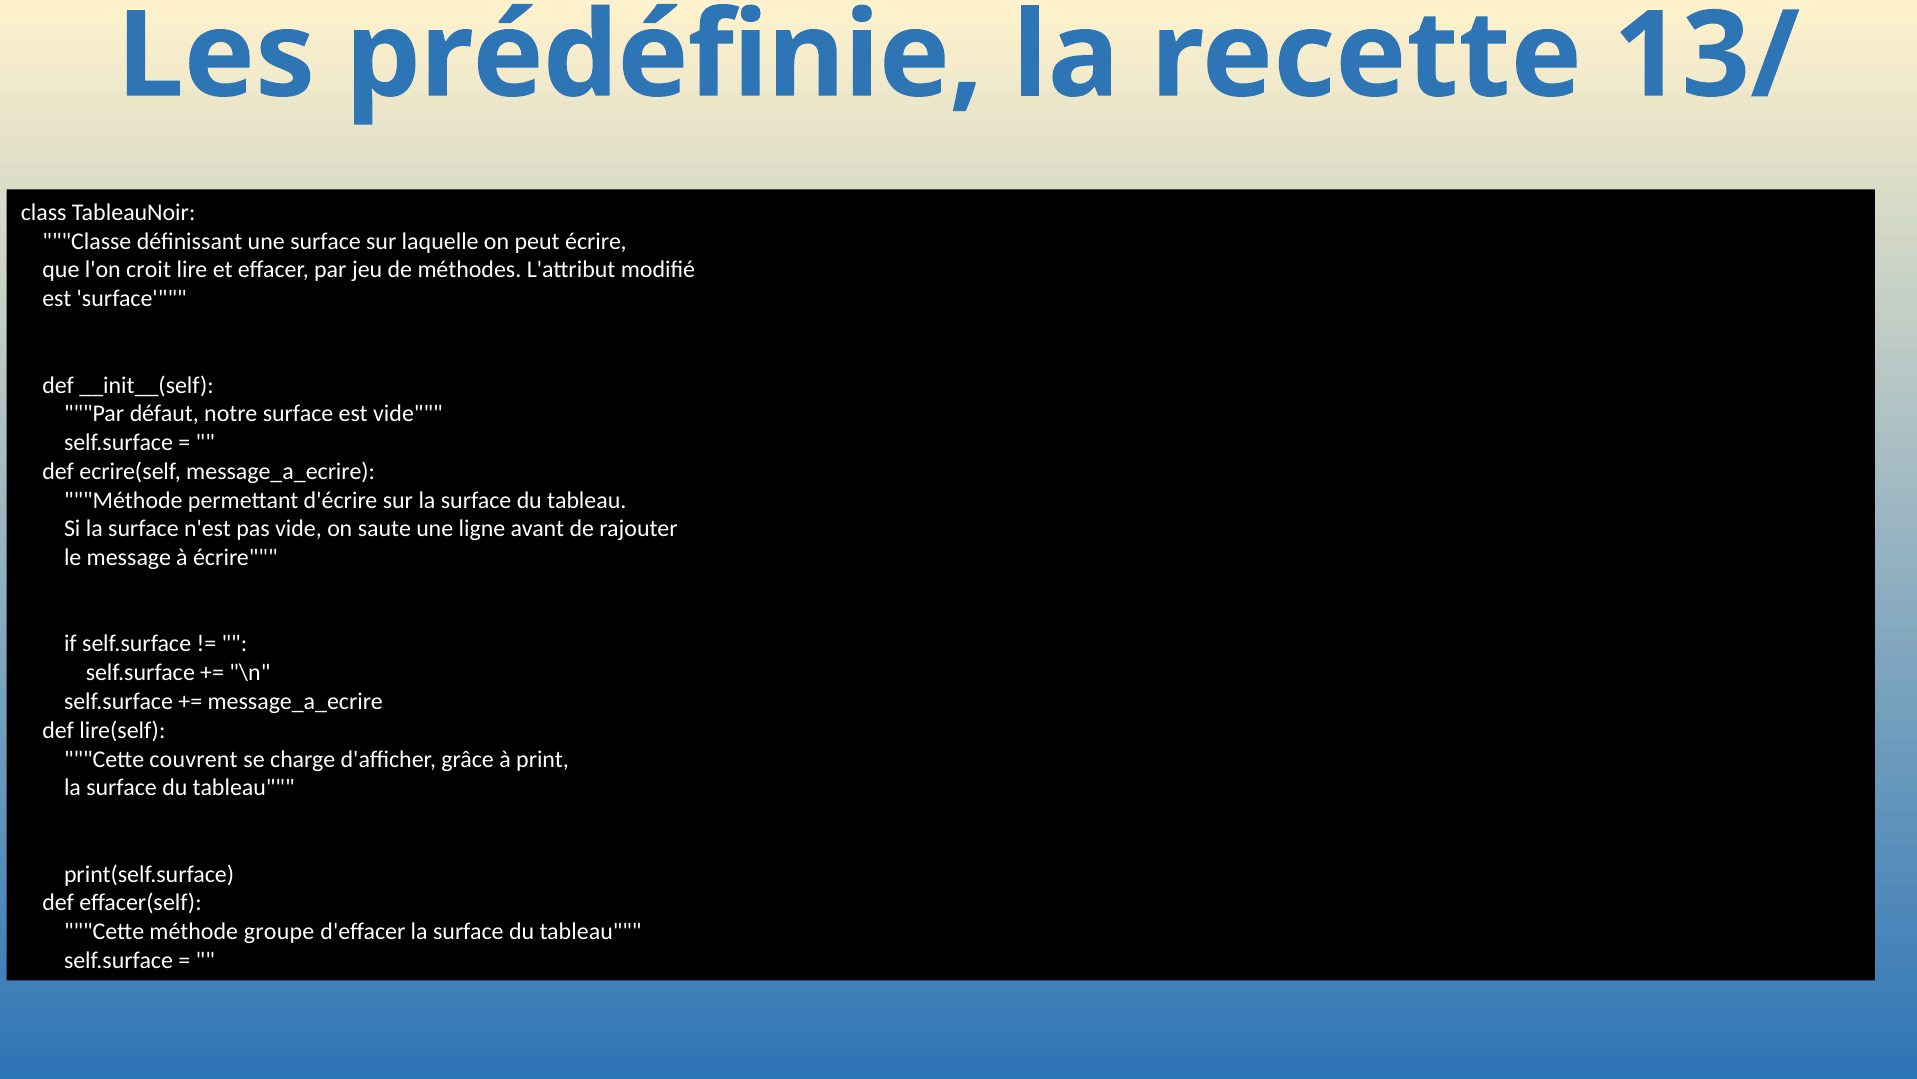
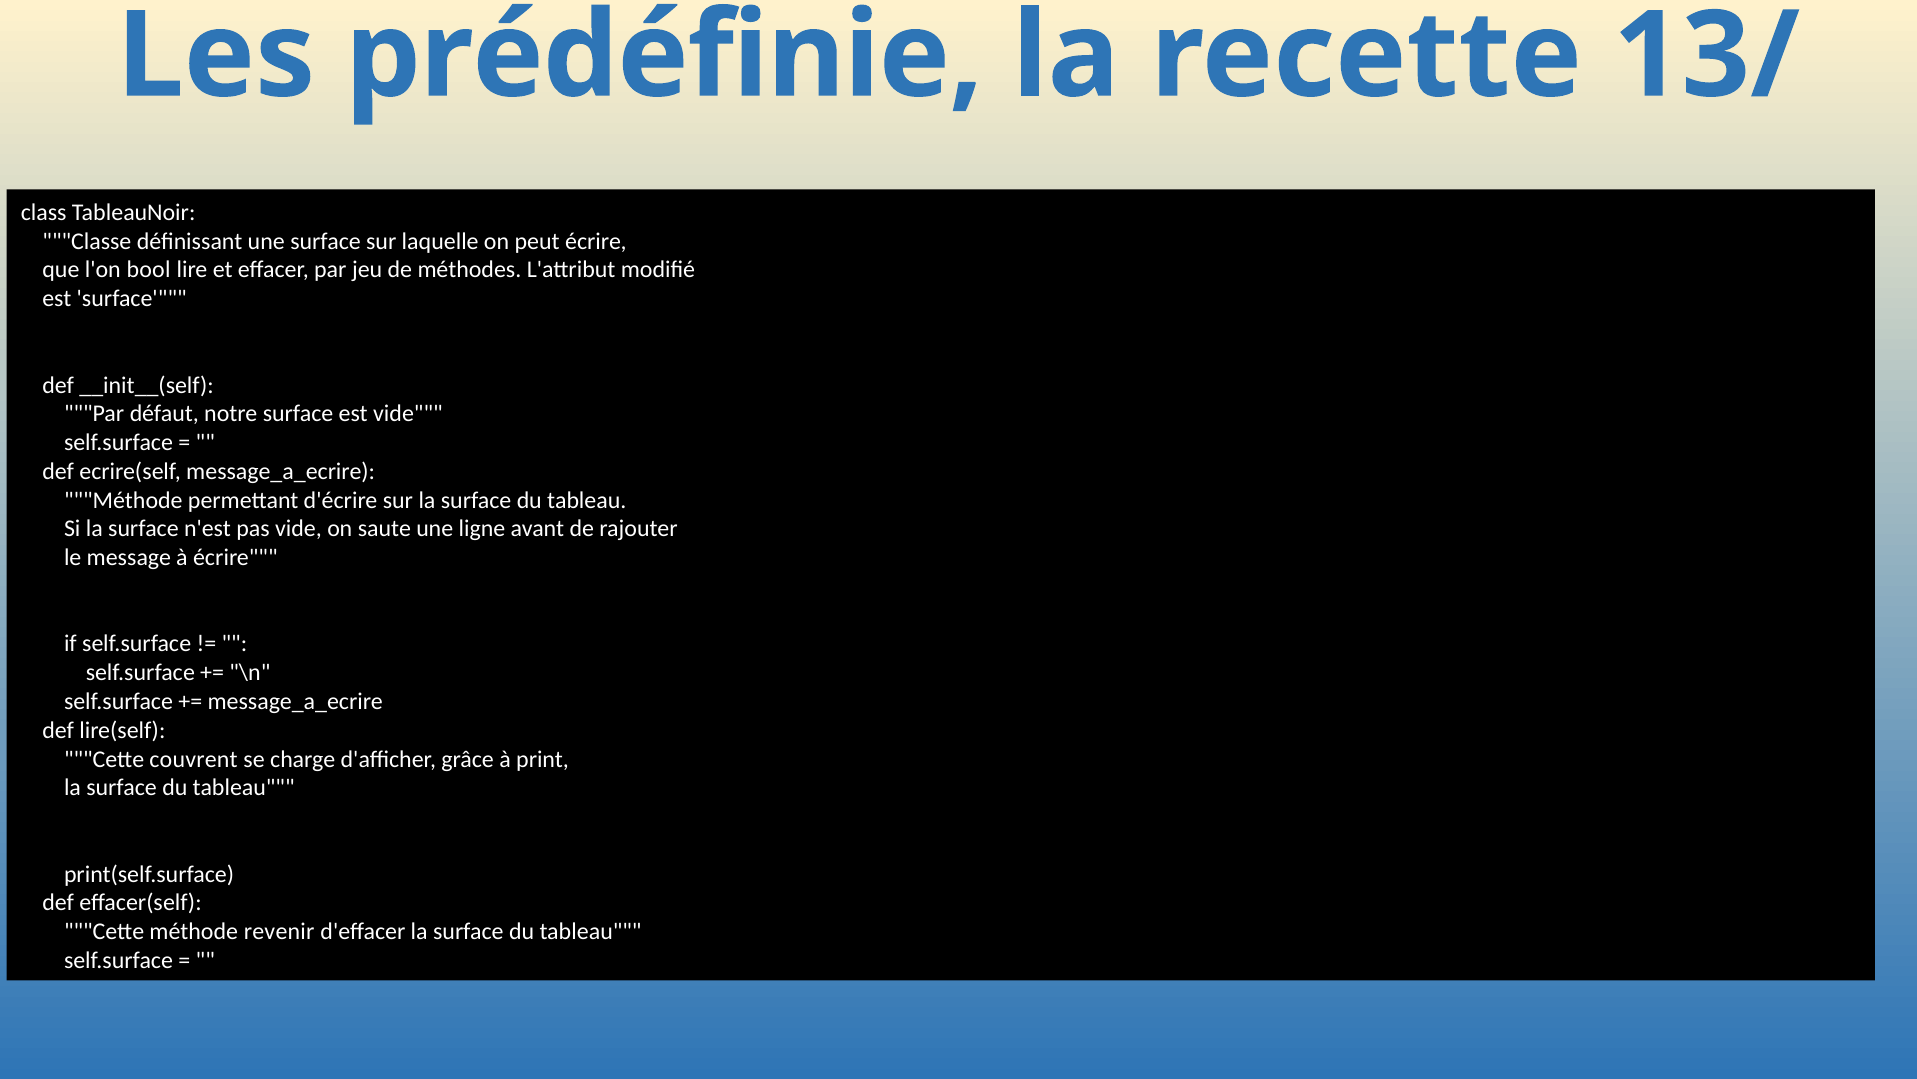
croit: croit -> bool (149, 270)
groupe: groupe -> revenir (279, 931)
